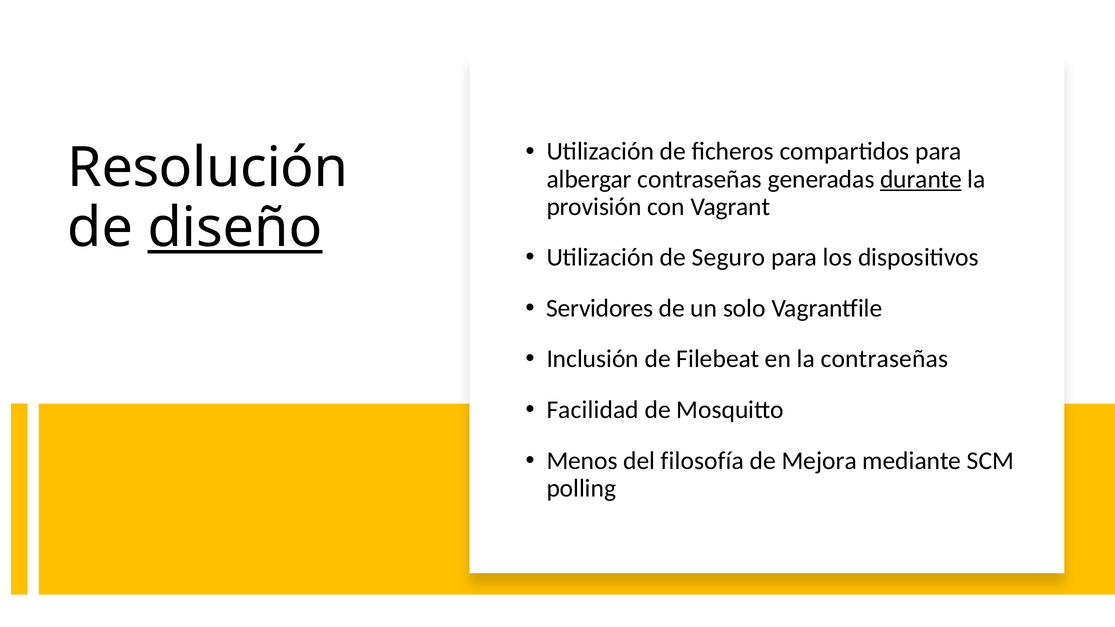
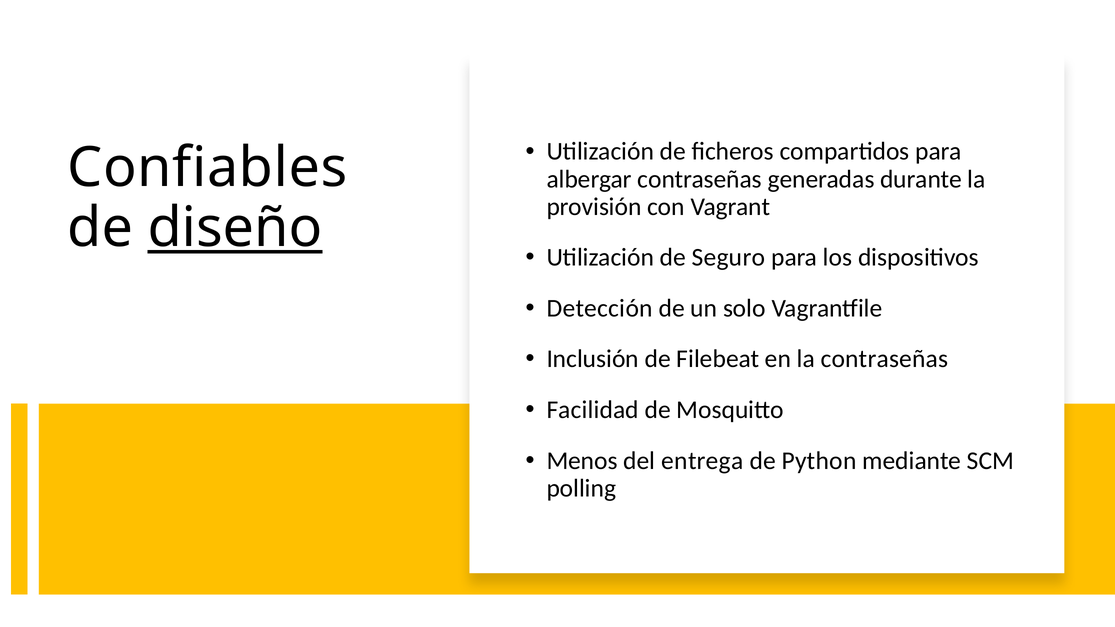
Resolución: Resolución -> Confiables (207, 168)
durante underline: present -> none (921, 179)
Servidores: Servidores -> Detección (600, 308)
filosofía: filosofía -> entrega (702, 461)
Mejora: Mejora -> Python (819, 461)
